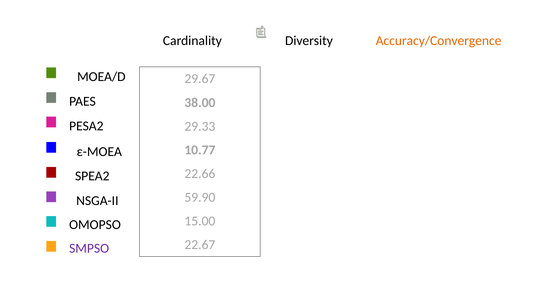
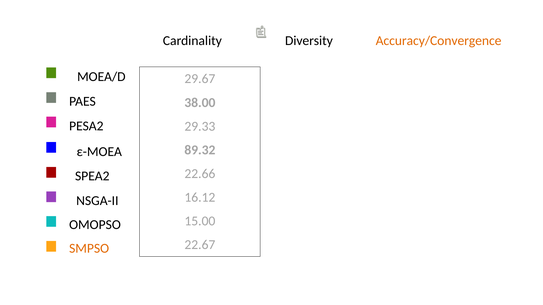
10.77: 10.77 -> 89.32 (200, 150)
59.90: 59.90 -> 16.12 (200, 198)
SMPSO colour: purple -> orange (89, 249)
